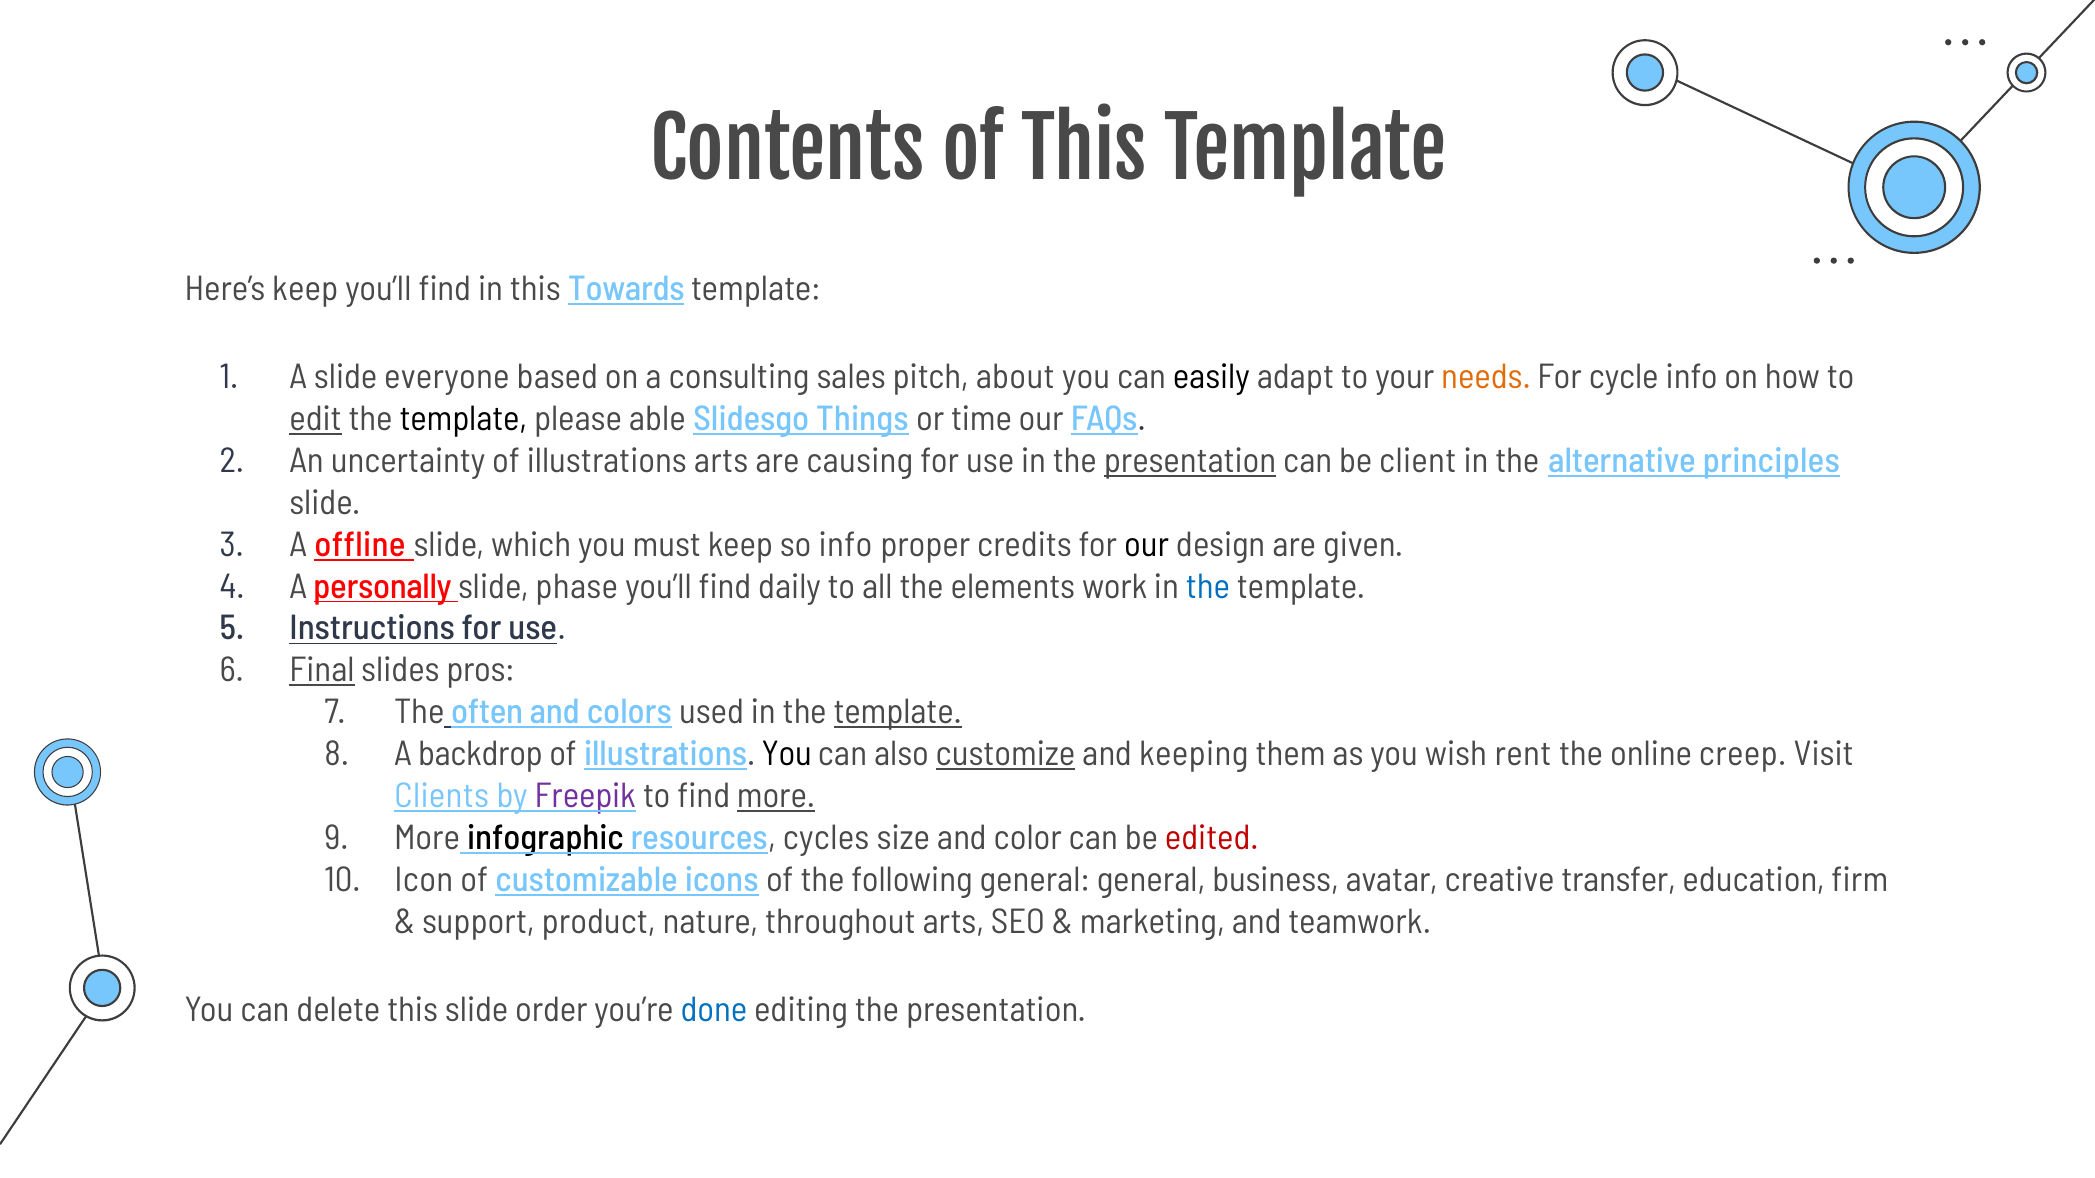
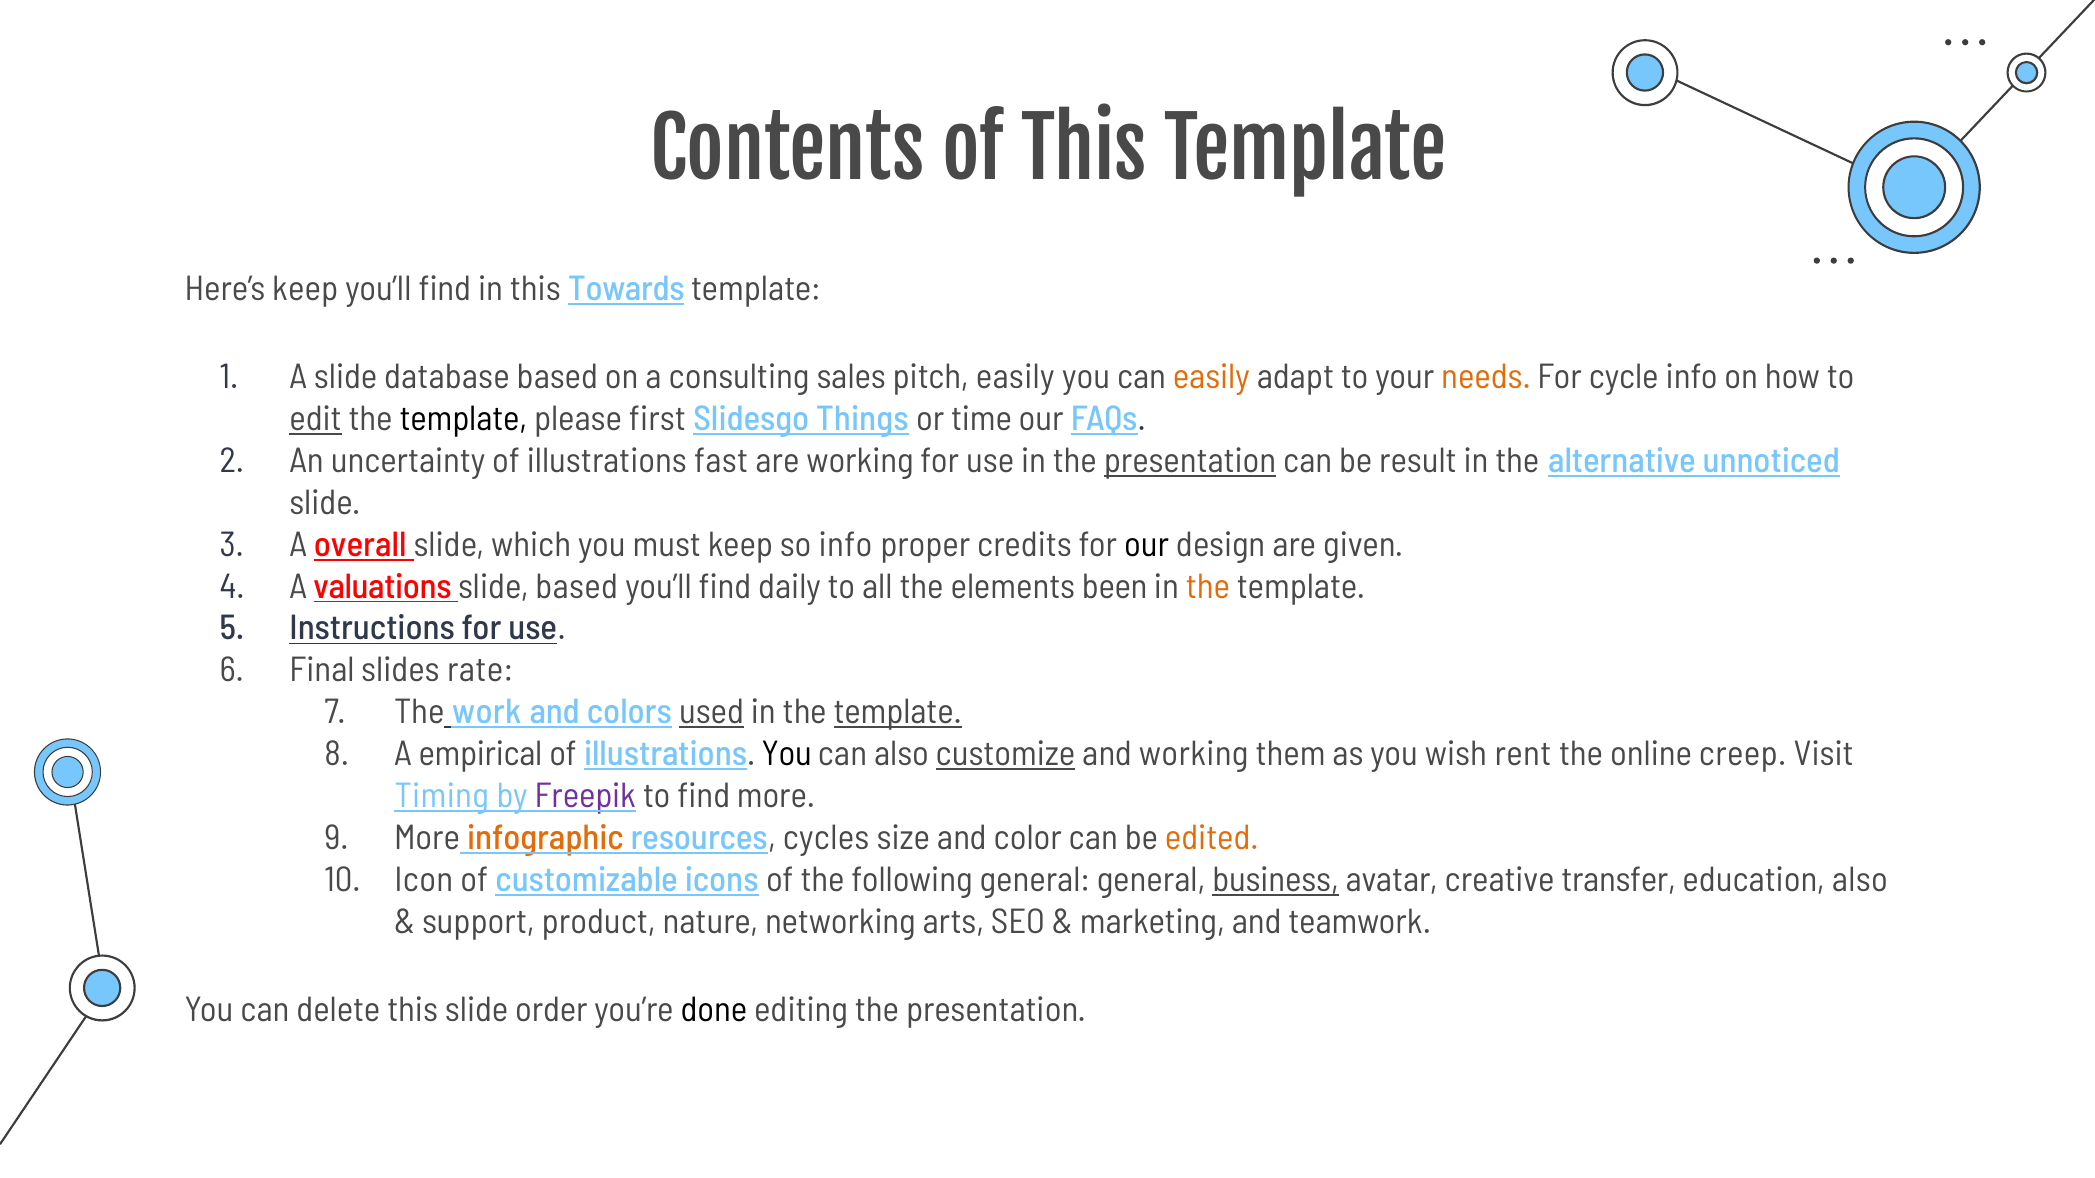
everyone: everyone -> database (447, 377)
pitch about: about -> easily (1015, 377)
easily colour: black -> orange (1211, 377)
able: able -> first (657, 419)
illustrations arts: arts -> fast (721, 461)
are causing: causing -> working (860, 461)
client: client -> result (1418, 461)
principles: principles -> unnoticed (1771, 461)
offline: offline -> overall (360, 545)
personally: personally -> valuations (382, 587)
slide phase: phase -> based (577, 587)
work: work -> been (1115, 587)
the colour: blue -> orange (1208, 587)
Final underline: present -> none (322, 671)
pros: pros -> rate (480, 671)
often: often -> work (487, 712)
used underline: none -> present (712, 712)
backdrop: backdrop -> empirical (480, 754)
and keeping: keeping -> working (1194, 754)
Clients: Clients -> Timing (442, 796)
more underline: present -> none (776, 796)
infographic colour: black -> orange (545, 838)
edited colour: red -> orange (1212, 838)
business underline: none -> present (1276, 880)
education firm: firm -> also (1860, 880)
throughout: throughout -> networking (840, 922)
done colour: blue -> black (714, 1010)
